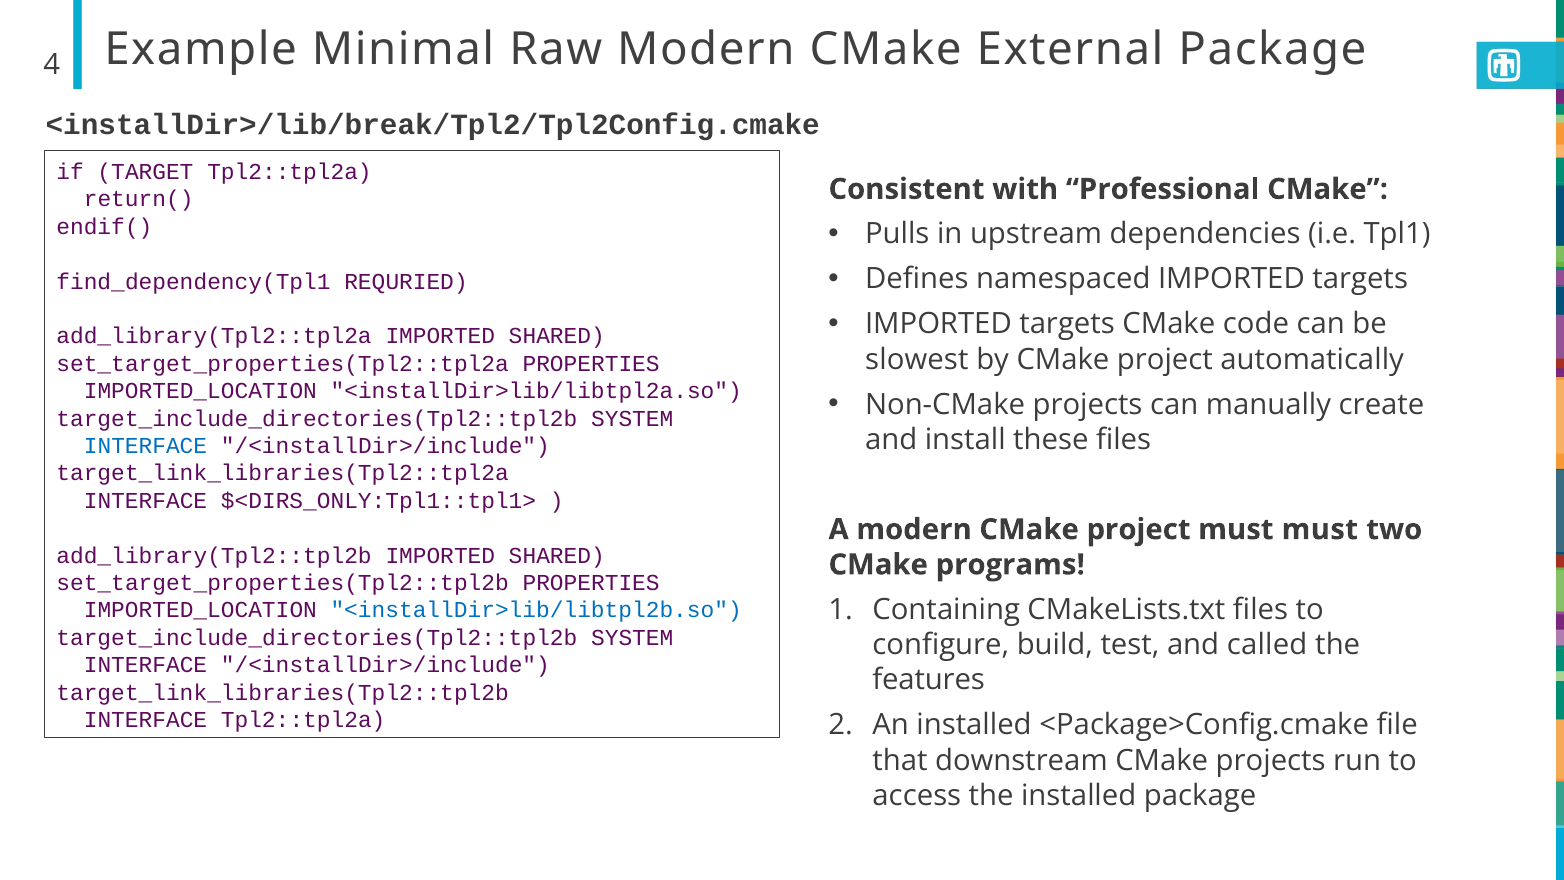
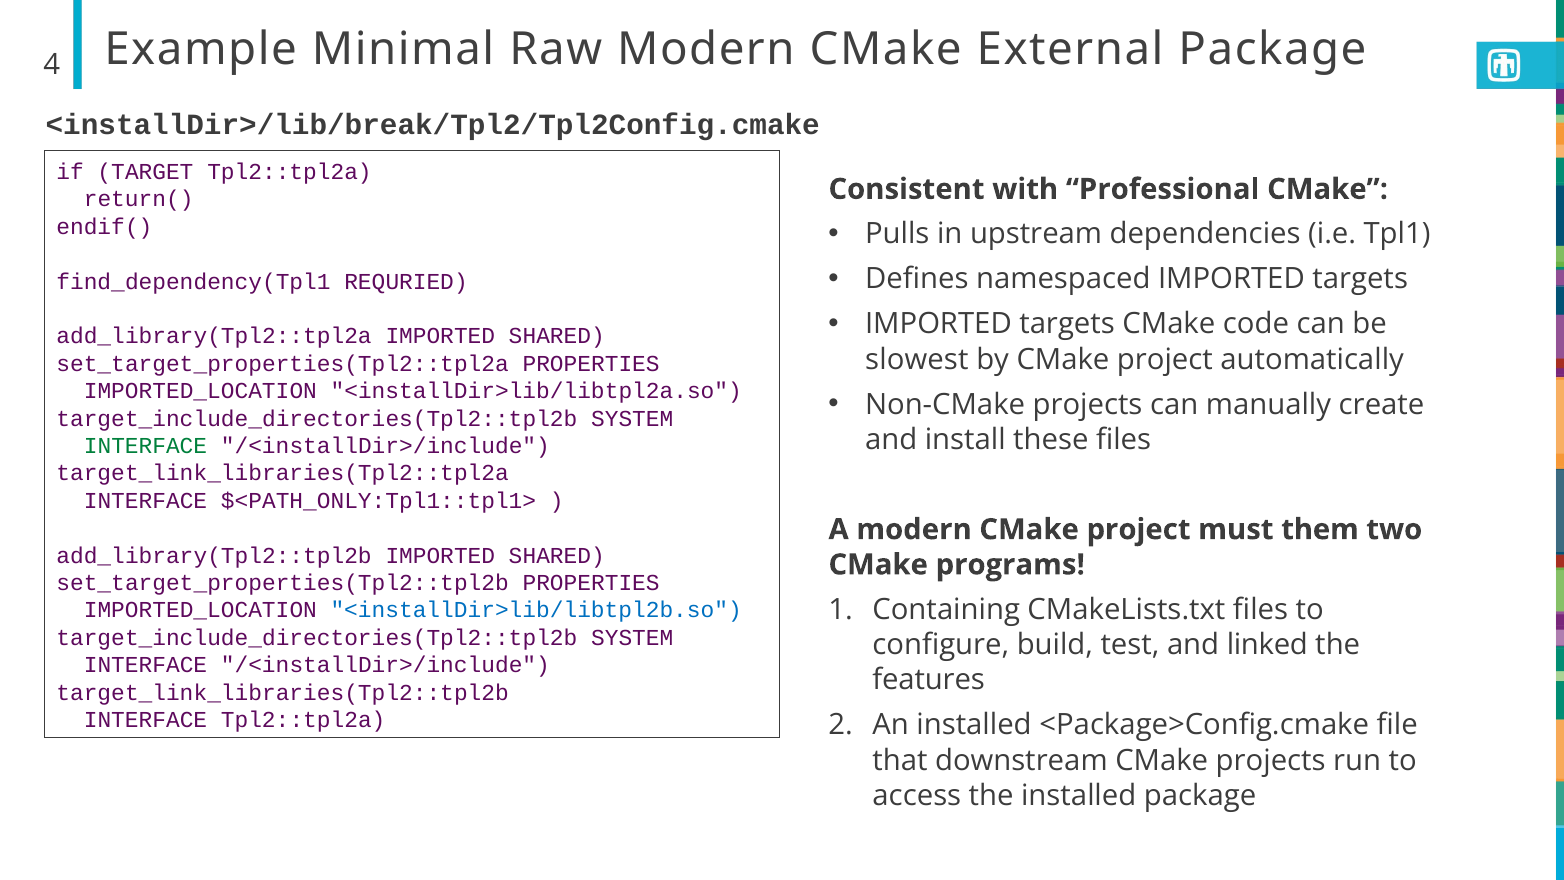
INTERFACE colour: blue -> green (145, 446)
$<DIRS_ONLY:Tpl1::tpl1>: $<DIRS_ONLY:Tpl1::tpl1> -> $<PATH_ONLY:Tpl1::tpl1> (379, 501)
must must: must -> them (1320, 529)
called: called -> linked (1267, 645)
